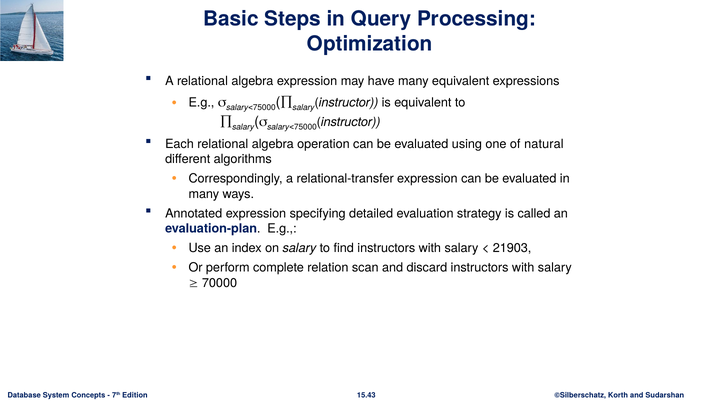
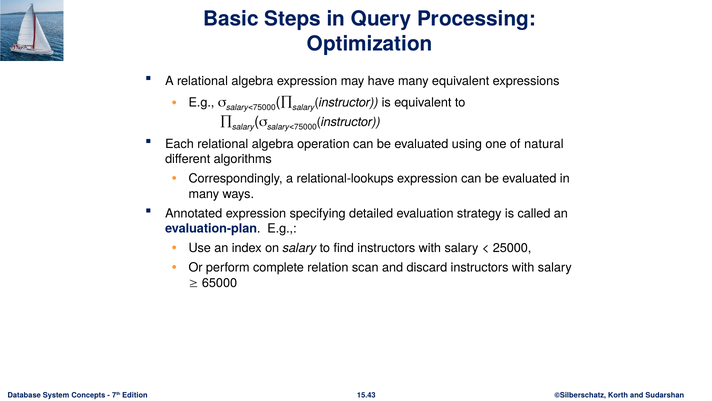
relational-transfer: relational-transfer -> relational-lookups (345, 179)
21903: 21903 -> 25000 (512, 248)
70000: 70000 -> 65000 (220, 283)
